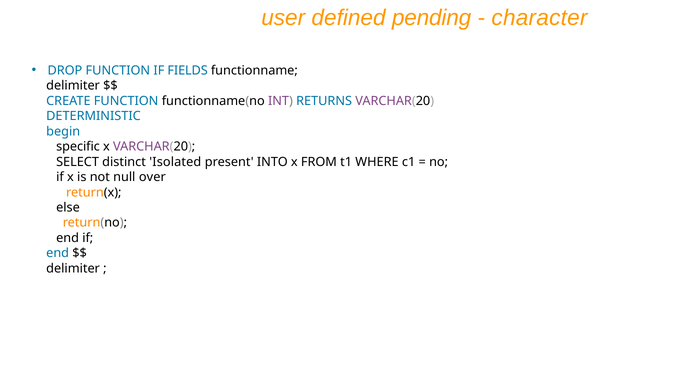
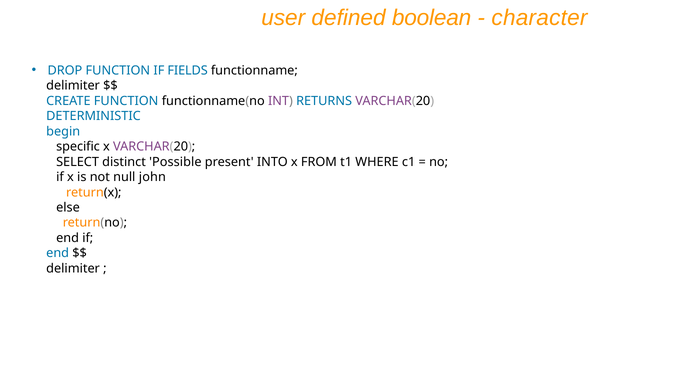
pending: pending -> boolean (432, 18)
Isolated: Isolated -> Possible (175, 162)
over: over -> john (152, 177)
